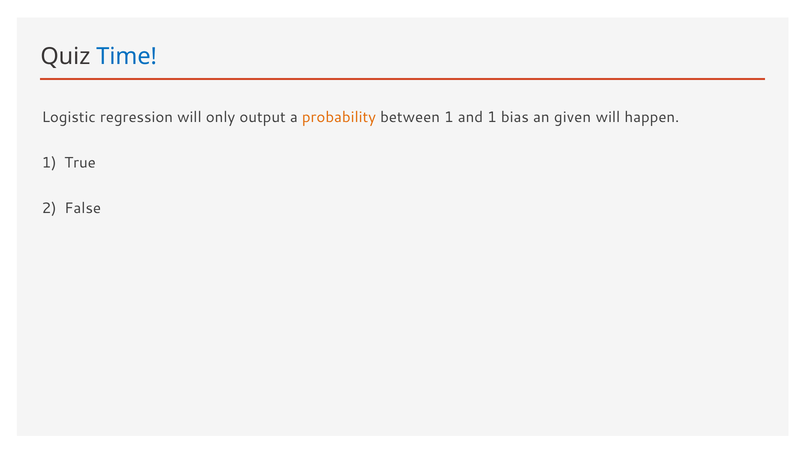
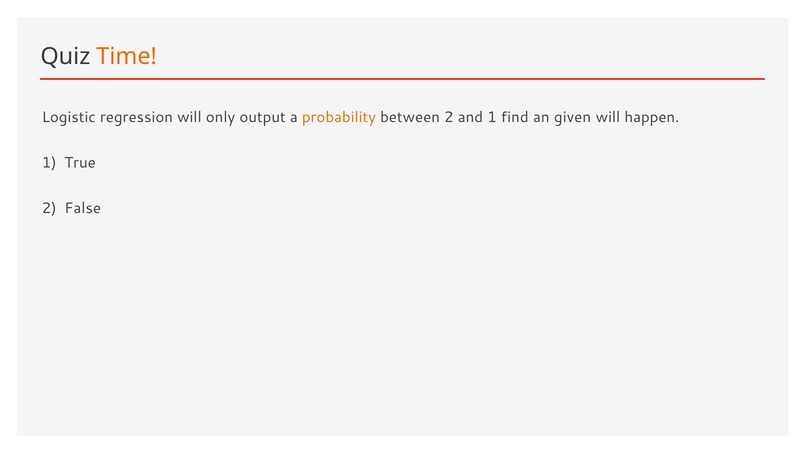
Time colour: blue -> orange (127, 56)
between 1: 1 -> 2 (449, 117)
bias: bias -> find (515, 117)
